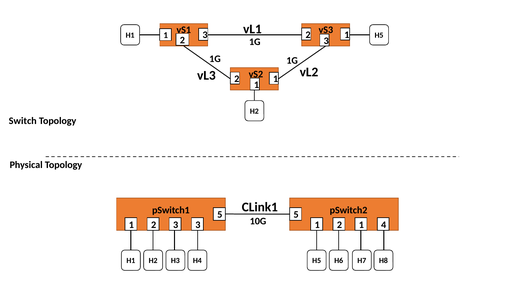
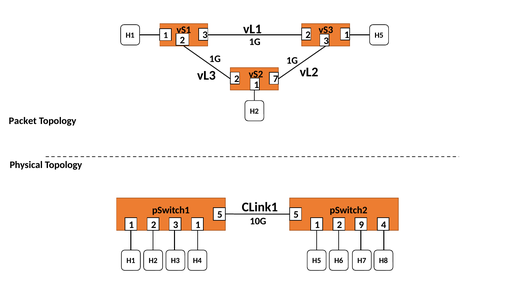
1: 1 -> 7 (276, 79)
Switch: Switch -> Packet (23, 121)
1 2 3 3: 3 -> 1 (198, 224)
1 2 1: 1 -> 9 (361, 224)
